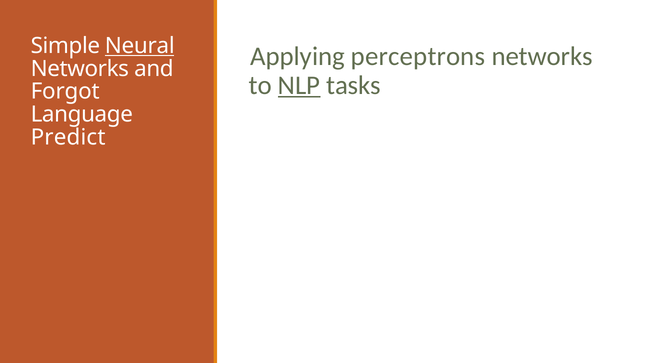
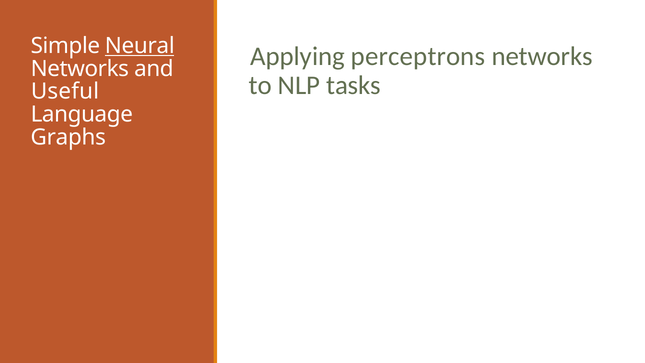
NLP underline: present -> none (299, 85)
Forgot: Forgot -> Useful (65, 92)
Predict: Predict -> Graphs (68, 137)
